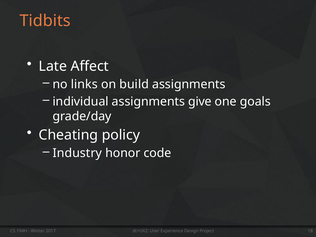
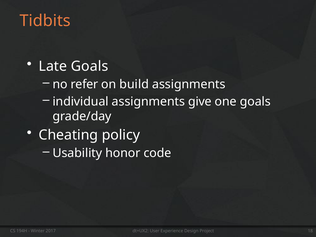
Late Affect: Affect -> Goals (90, 66)
links: links -> refer (84, 84)
Industry: Industry -> Usability (77, 153)
